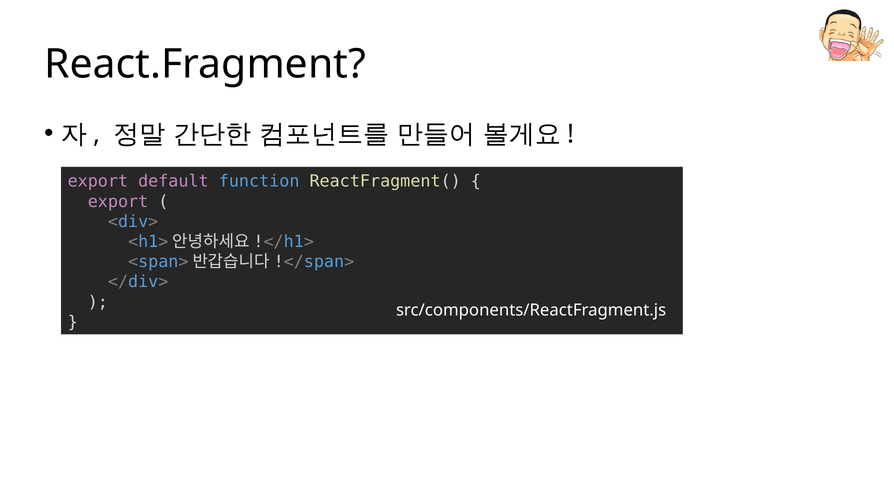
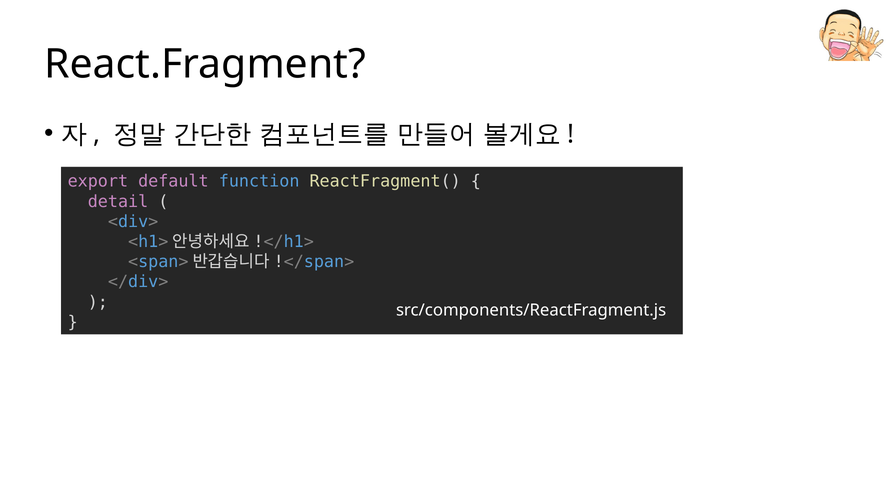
export: export -> detail (118, 201)
